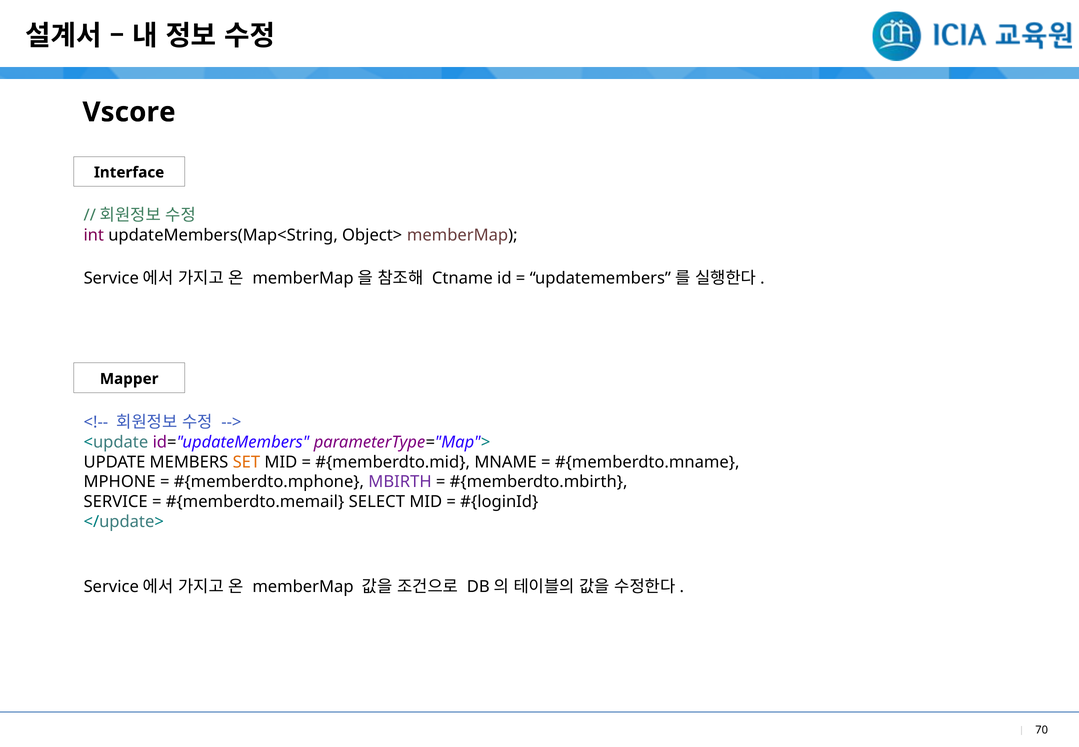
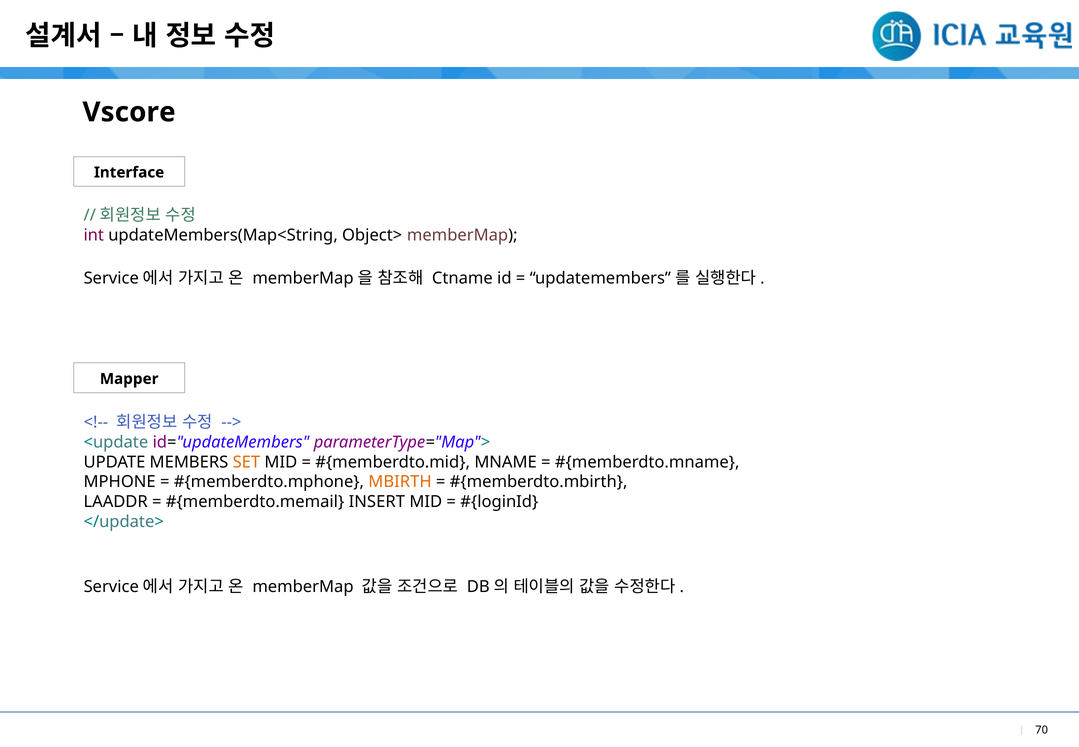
MBIRTH colour: purple -> orange (400, 482)
SERVICE: SERVICE -> LAADDR (116, 502)
SELECT: SELECT -> INSERT (377, 502)
